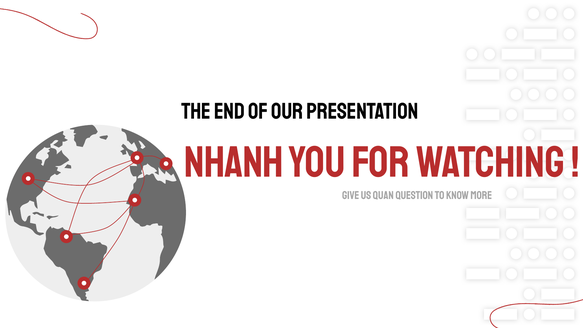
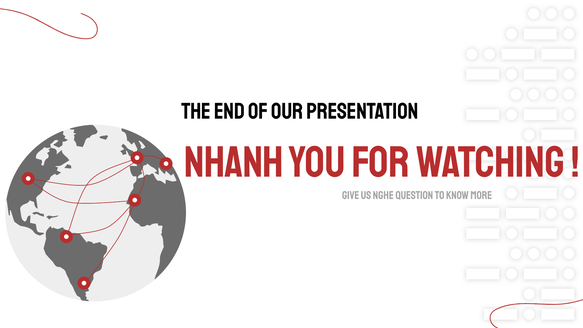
quan: quan -> nghe (383, 195)
